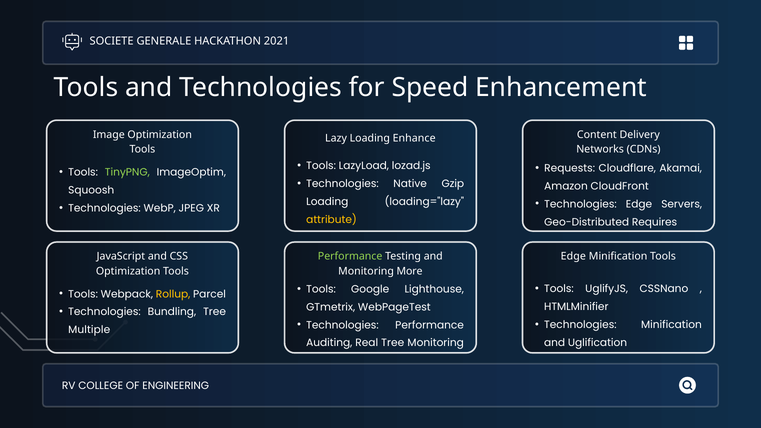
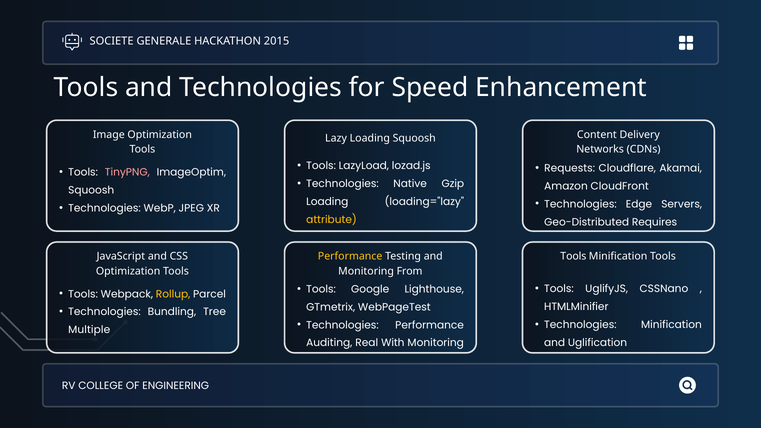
2021: 2021 -> 2015 (277, 41)
Loading Enhance: Enhance -> Squoosh (414, 138)
TinyPNG colour: light green -> pink (127, 172)
Performance colour: light green -> yellow (350, 256)
Edge: Edge -> Tools (573, 256)
More: More -> From (410, 271)
Real Tree: Tree -> With (393, 343)
